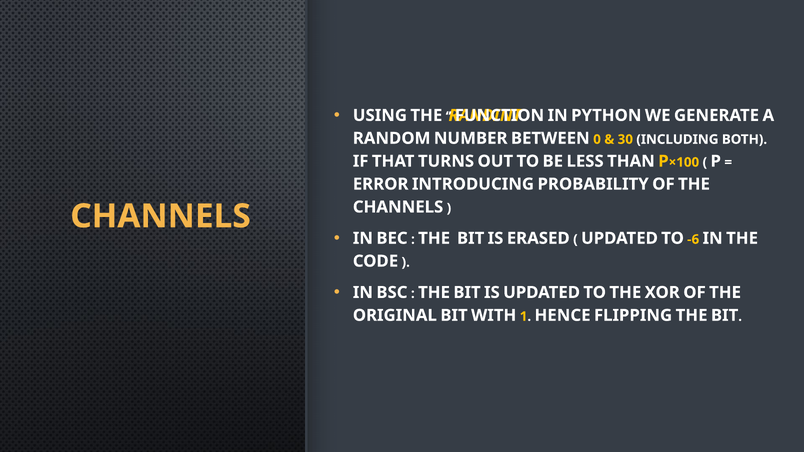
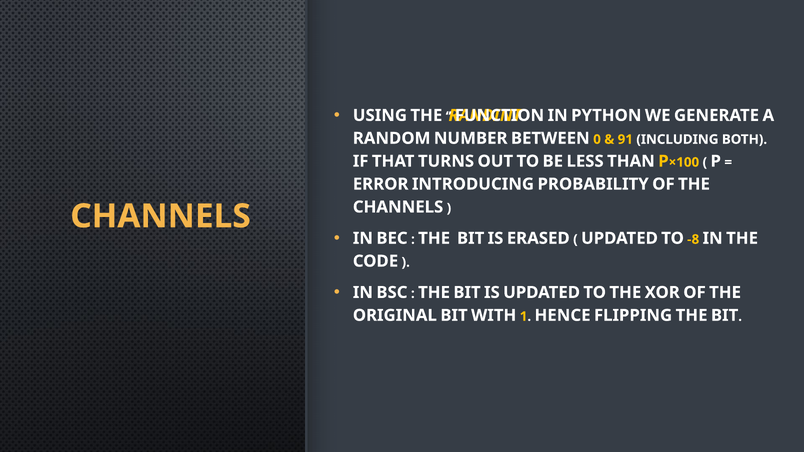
30: 30 -> 91 (625, 139)
-6: -6 -> -8 (693, 240)
